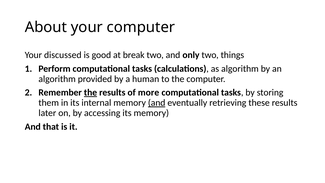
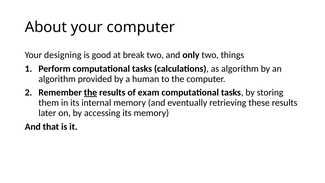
discussed: discussed -> designing (63, 55)
more: more -> exam (149, 92)
and underline: present -> none (157, 103)
